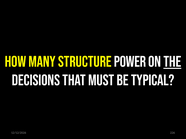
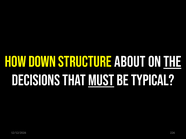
MANY: MANY -> DOWN (42, 62)
POWER: POWER -> ABOUT (130, 62)
MUST underline: none -> present (101, 81)
